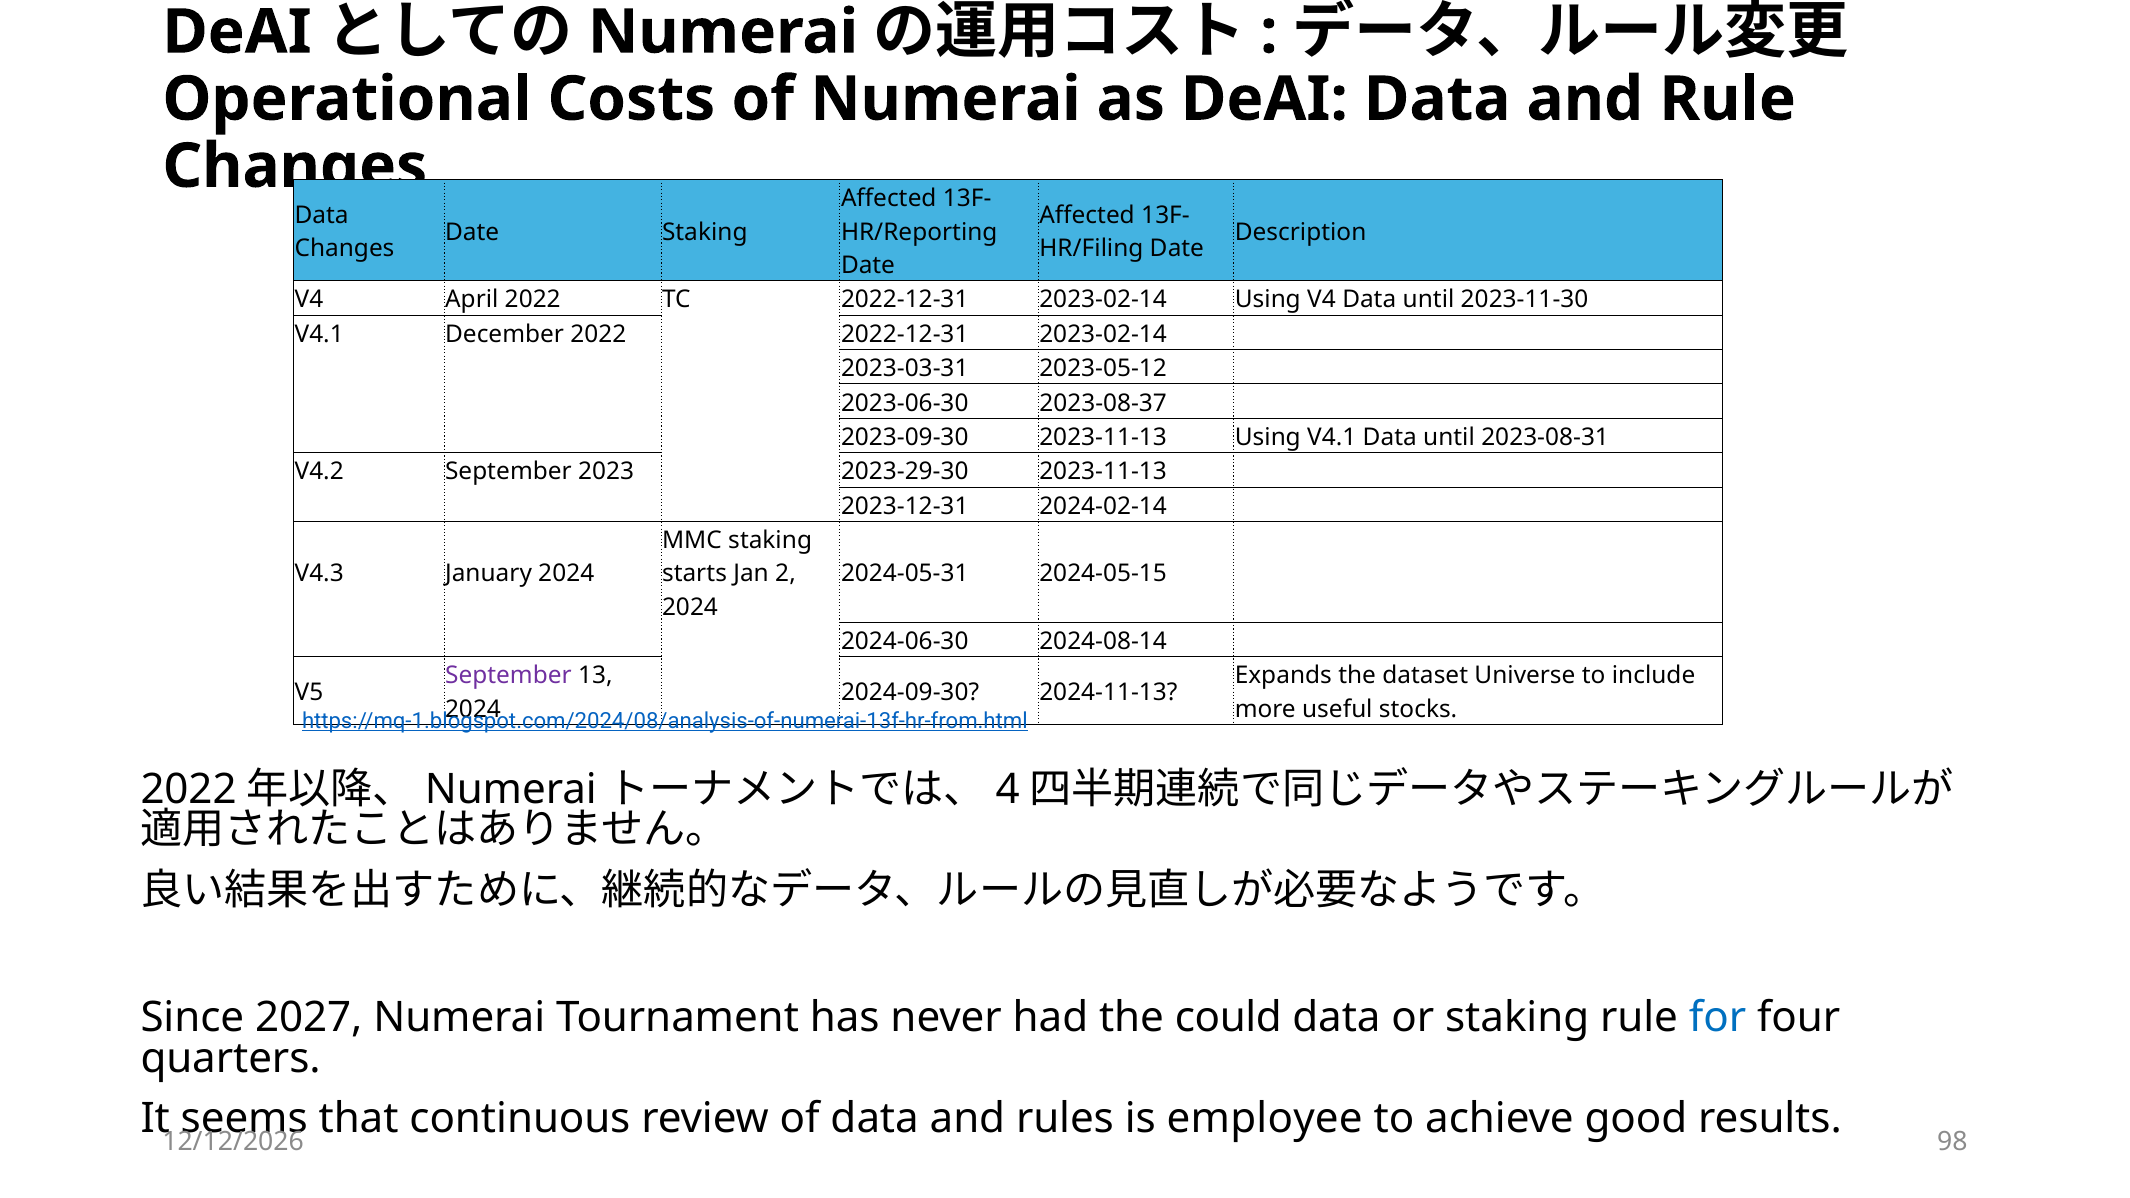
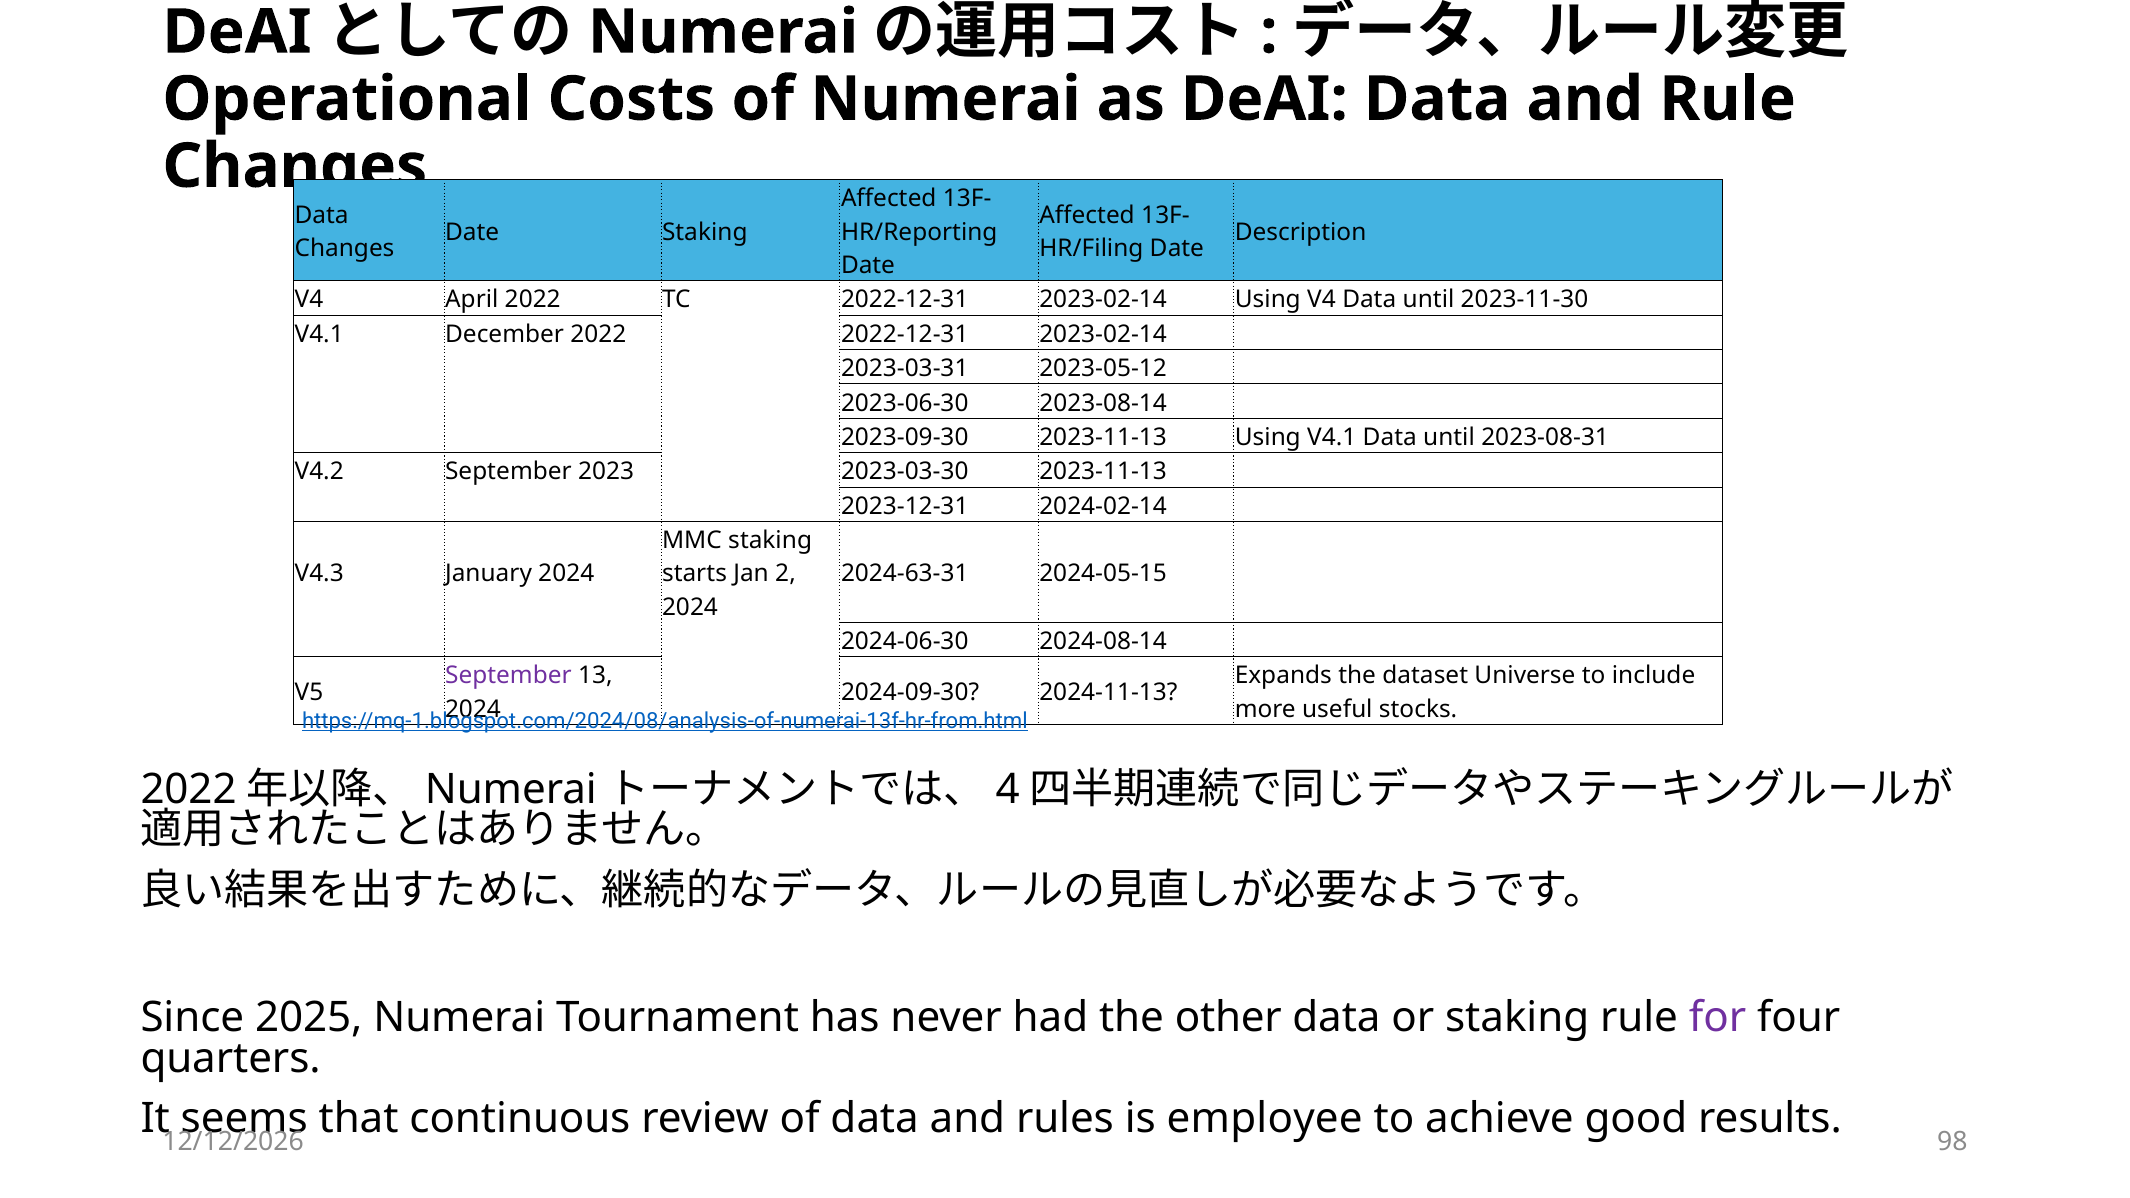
2023-08-37: 2023-08-37 -> 2023-08-14 (1103, 403)
2023-29-30: 2023-29-30 -> 2023-03-30 (905, 472)
2024-05-31: 2024-05-31 -> 2024-63-31 (905, 574)
2027: 2027 -> 2025 (309, 1017)
could: could -> other (1228, 1017)
for colour: blue -> purple (1718, 1017)
